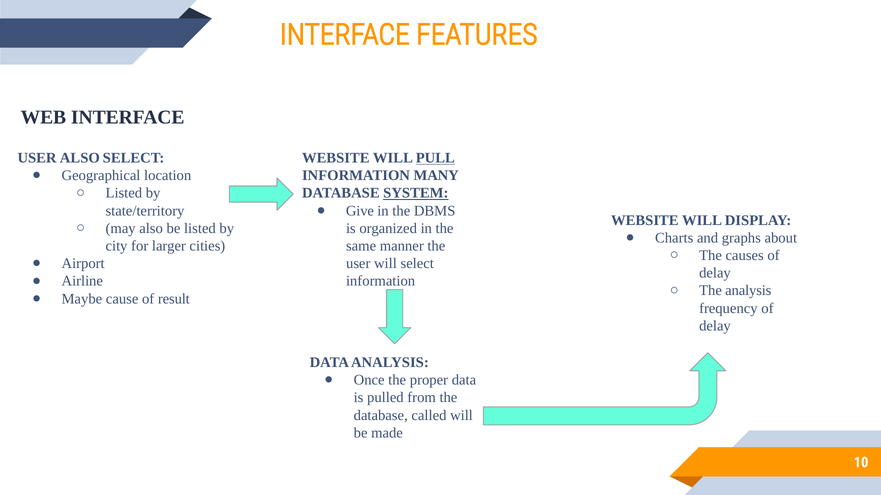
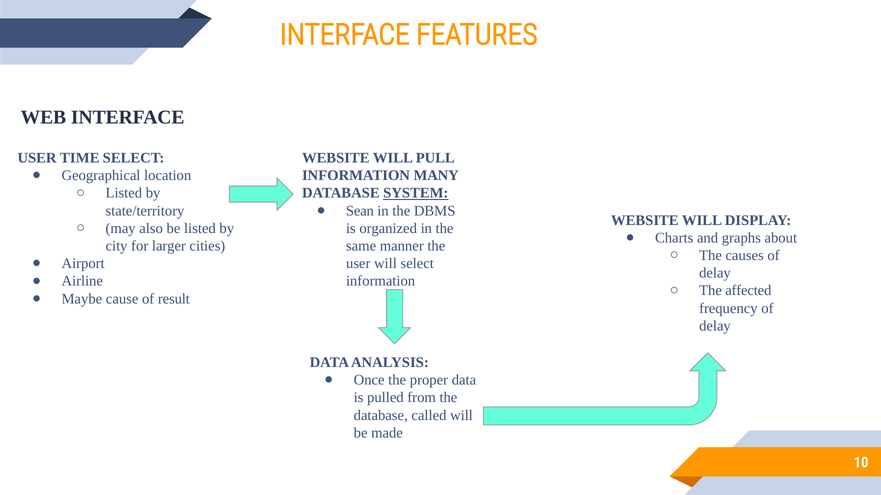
USER ALSO: ALSO -> TIME (80, 158)
PULL underline: present -> none (435, 158)
Give: Give -> Sean (360, 211)
The analysis: analysis -> affected (748, 291)
